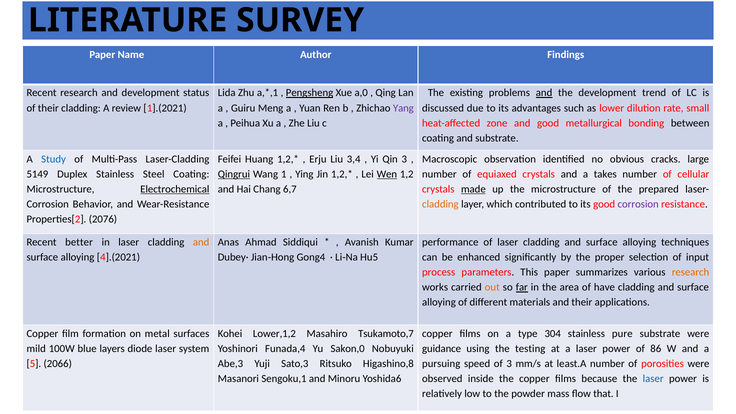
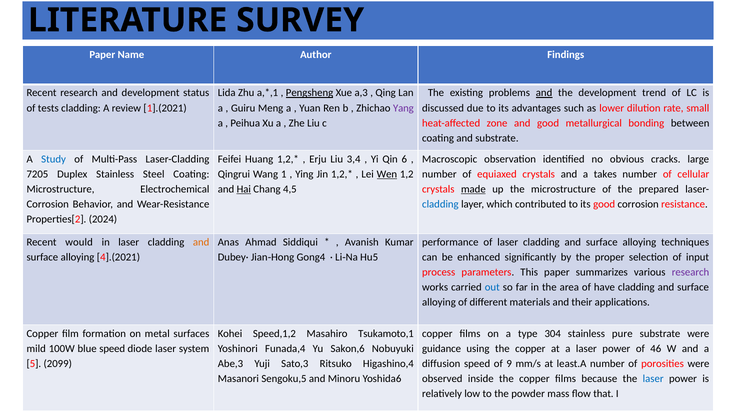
a,0: a,0 -> a,3 (361, 93)
of their: their -> tests (48, 108)
Qin 3: 3 -> 6 (404, 159)
5149: 5149 -> 7205 (37, 174)
Qingrui underline: present -> none (234, 174)
Electrochemical underline: present -> none (175, 189)
Hai underline: none -> present (244, 189)
6,7: 6,7 -> 4,5 (290, 189)
cladding colour: orange -> blue (440, 204)
corrosion colour: purple -> black (638, 204)
2076: 2076 -> 2024 (103, 219)
better: better -> would (79, 242)
research colour: orange -> purple (691, 272)
out colour: orange -> blue (492, 287)
far underline: present -> none (522, 287)
Lower,1,2: Lower,1,2 -> Speed,1,2 (274, 334)
Tsukamoto,7: Tsukamoto,7 -> Tsukamoto,1 (386, 334)
blue layers: layers -> speed (112, 349)
Sakon,0: Sakon,0 -> Sakon,6 (348, 349)
using the testing: testing -> copper (530, 349)
86: 86 -> 46 (656, 349)
2066: 2066 -> 2099 (58, 364)
Higashino,8: Higashino,8 -> Higashino,4 (388, 364)
pursuing: pursuing -> diffusion (441, 364)
of 3: 3 -> 9 (509, 364)
Sengoku,1: Sengoku,1 -> Sengoku,5 (284, 379)
